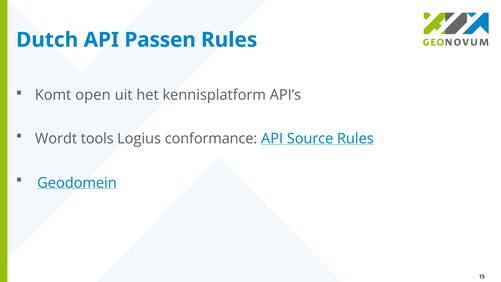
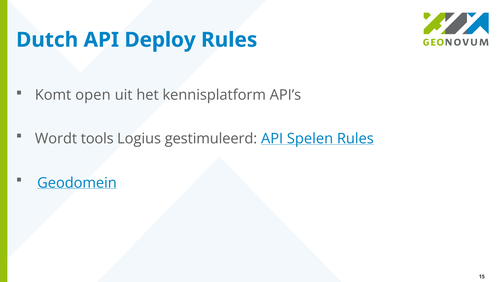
Passen: Passen -> Deploy (160, 40)
conformance: conformance -> gestimuleerd (211, 139)
Source: Source -> Spelen (310, 139)
